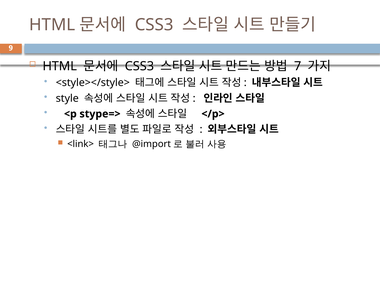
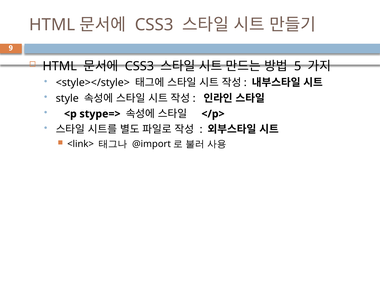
7: 7 -> 5 (298, 66)
